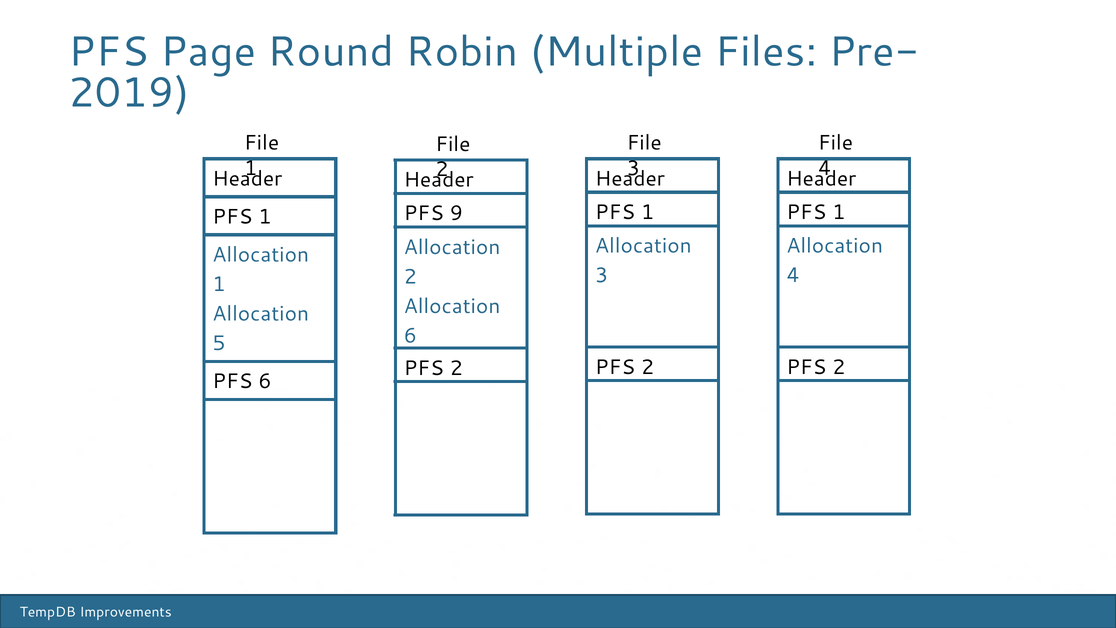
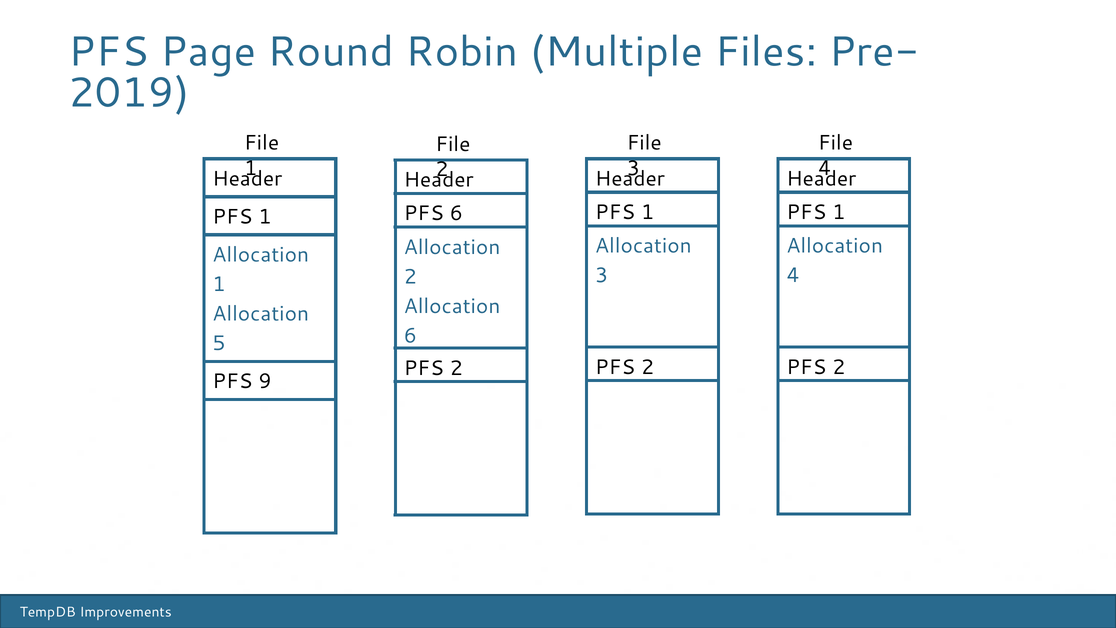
PFS 9: 9 -> 6 (456, 213)
PFS 6: 6 -> 9 (265, 381)
